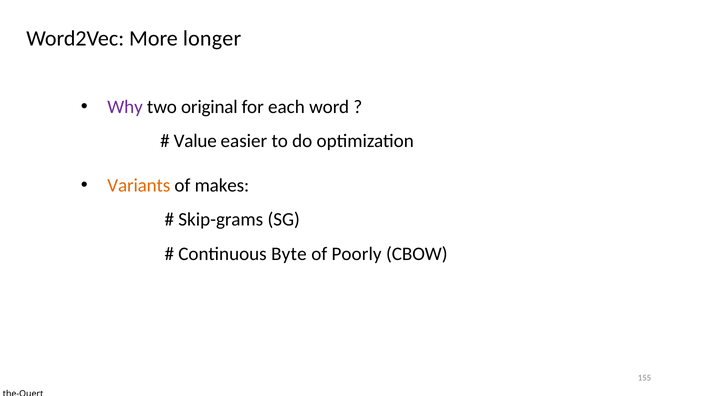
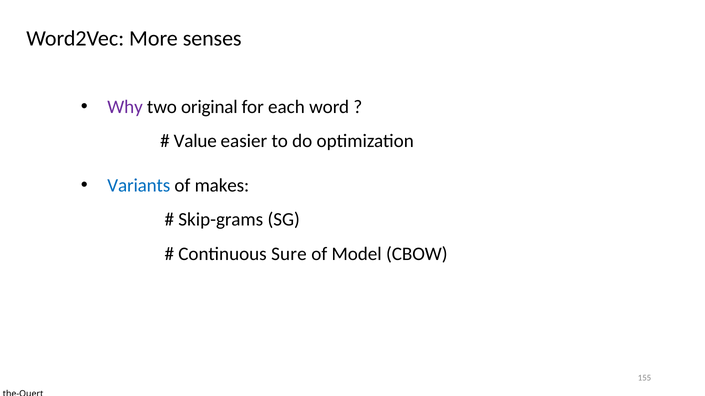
longer: longer -> senses (212, 39)
Variants colour: orange -> blue (139, 186)
Byte: Byte -> Sure (289, 254)
Poorly: Poorly -> Model (357, 254)
